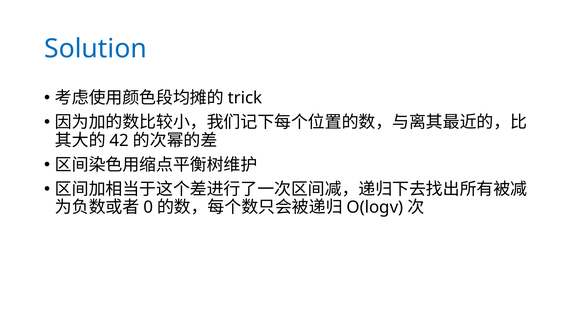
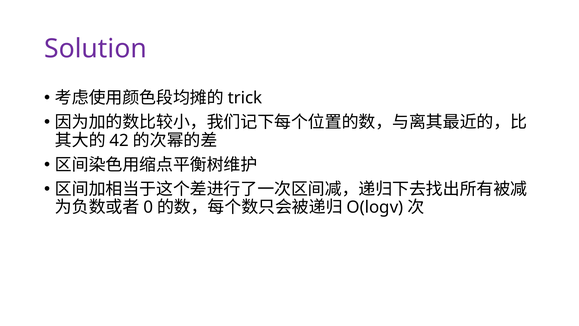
Solution colour: blue -> purple (95, 49)
